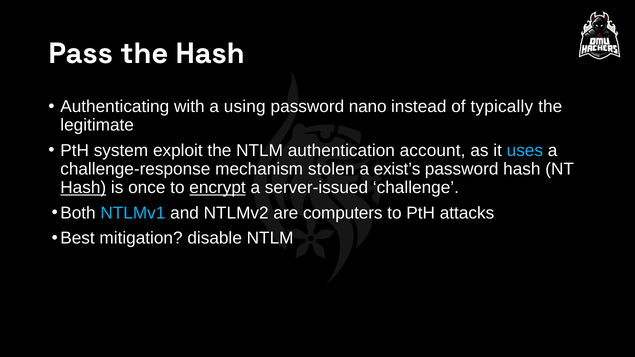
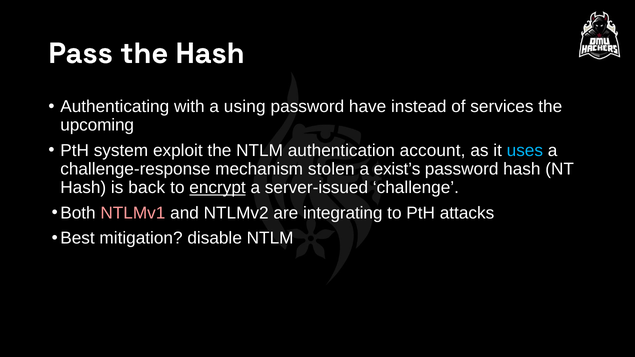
nano: nano -> have (368, 107)
typically: typically -> services (502, 107)
legitimate: legitimate -> upcoming (97, 125)
Hash underline: present -> none (83, 188)
once: once -> back (147, 188)
NTLMv1 colour: light blue -> pink (133, 213)
computers: computers -> integrating (343, 213)
